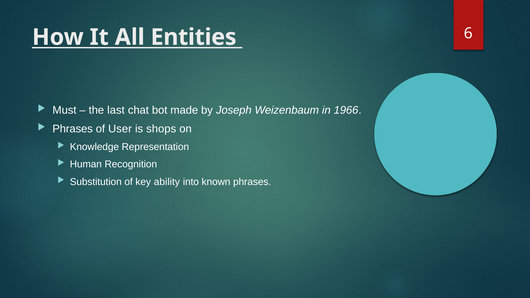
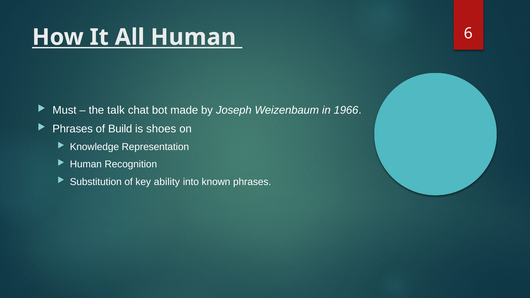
All Entities: Entities -> Human (193, 37)
last: last -> talk (116, 110)
User: User -> Build (120, 129)
shops: shops -> shoes (161, 129)
